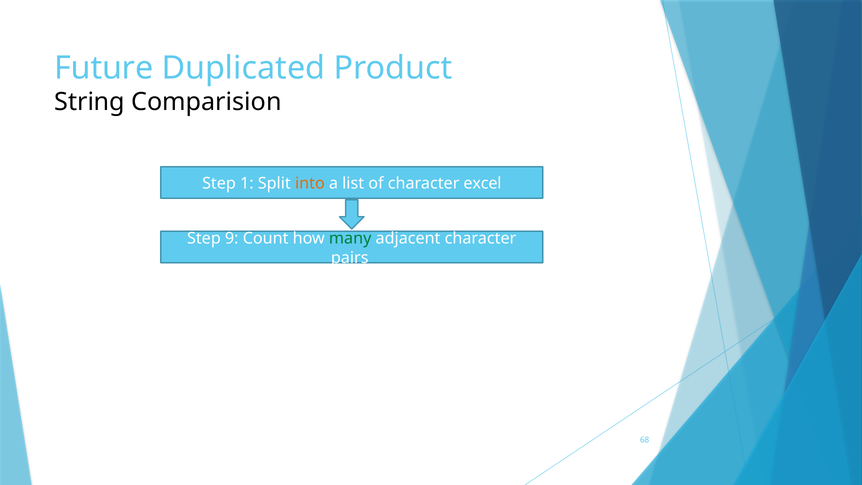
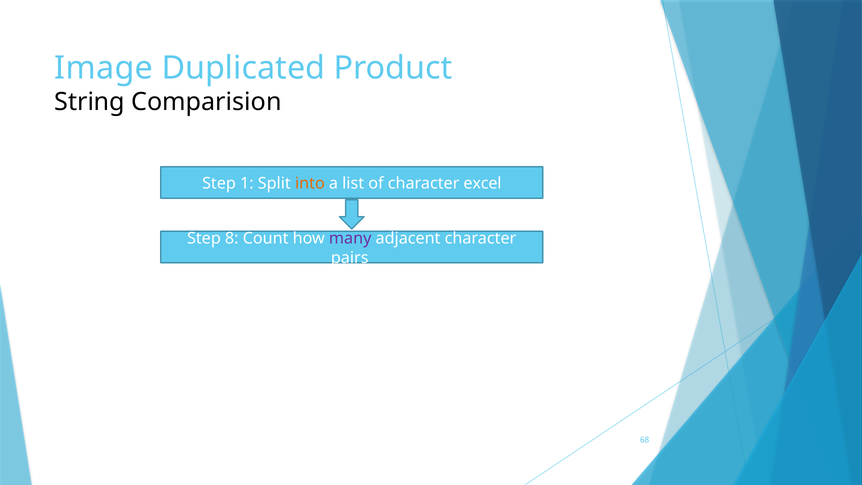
Future: Future -> Image (104, 68)
9: 9 -> 8 (232, 238)
many colour: green -> purple (350, 238)
